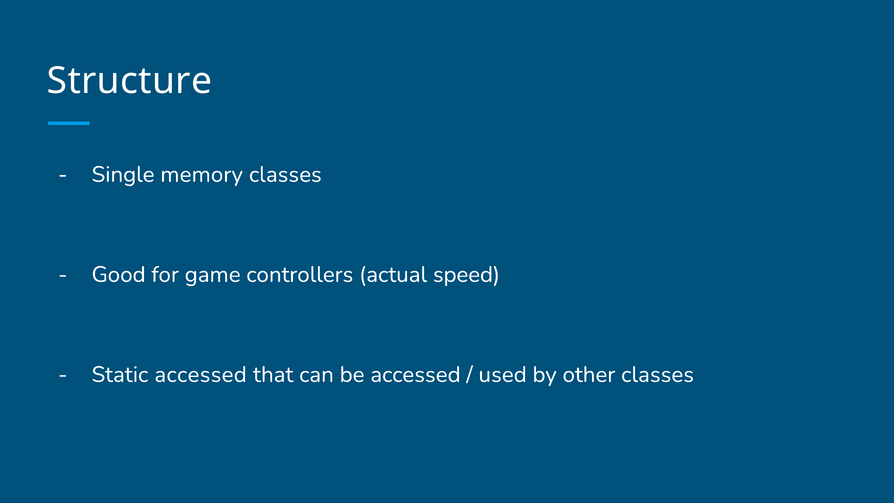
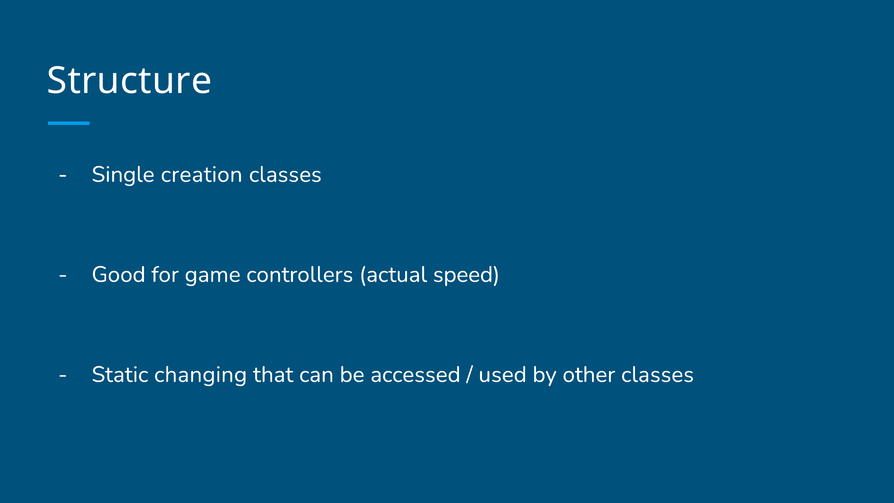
memory: memory -> creation (202, 174)
Static accessed: accessed -> changing (201, 374)
